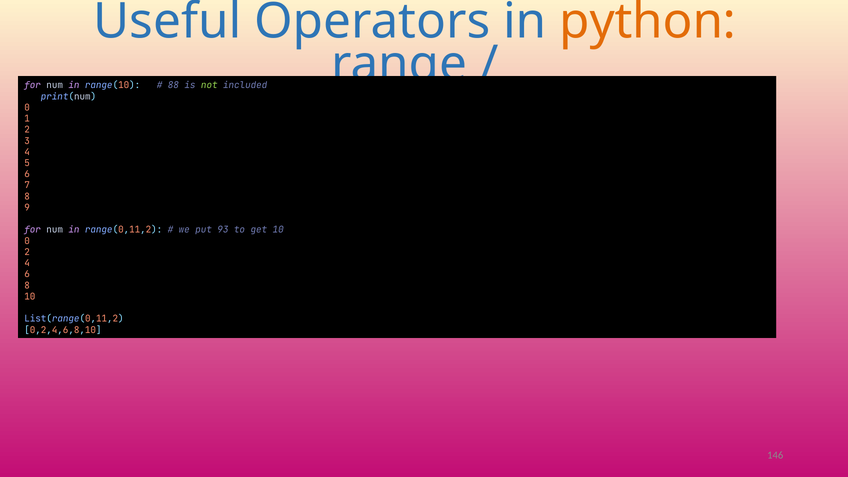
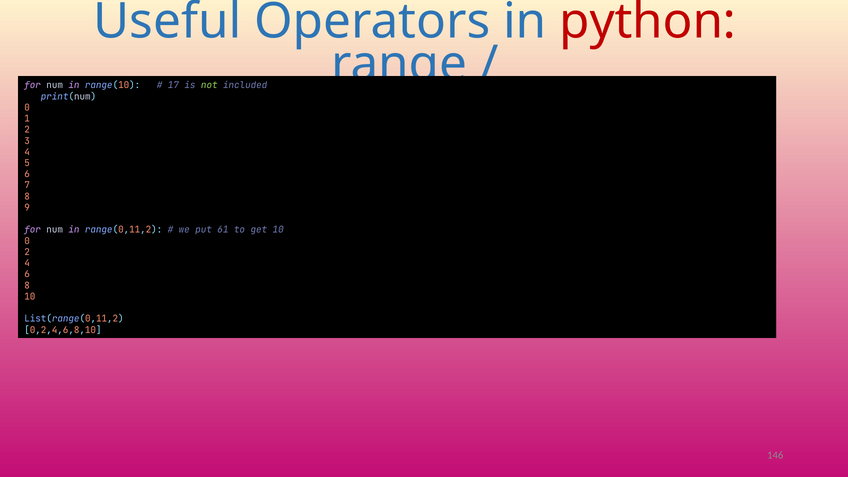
python colour: orange -> red (648, 21)
88: 88 -> 17 (173, 85)
93: 93 -> 61 (223, 230)
